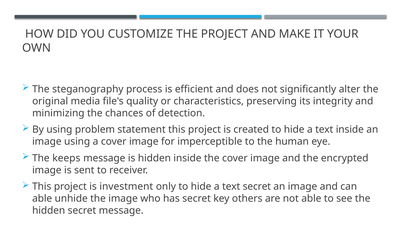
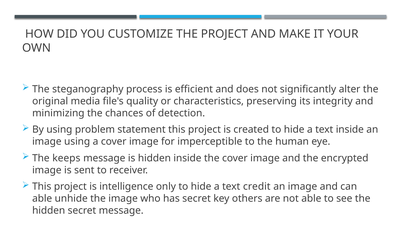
investment: investment -> intelligence (126, 187)
text secret: secret -> credit (257, 187)
